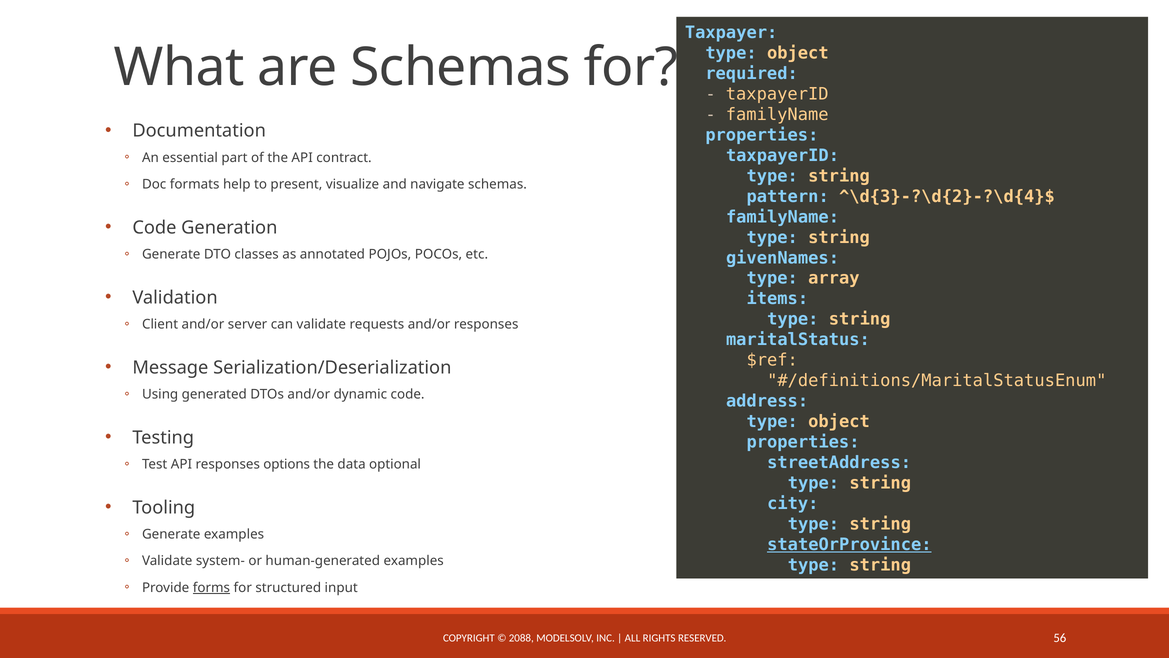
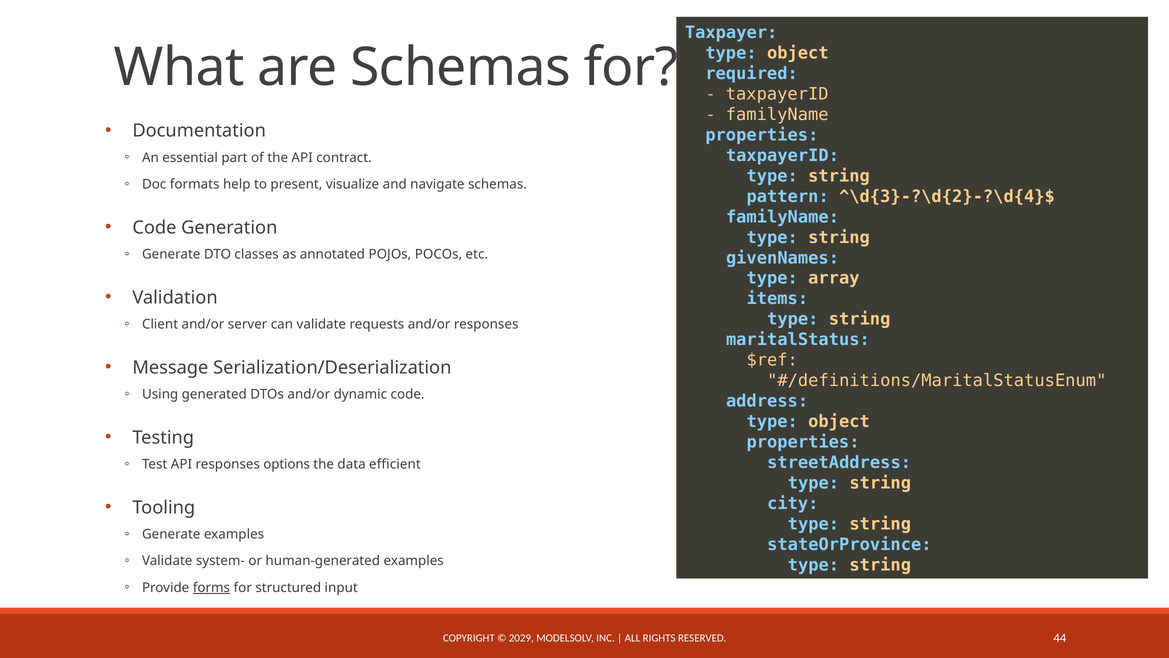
optional: optional -> efficient (395, 464)
stateOrProvince underline: present -> none (849, 544)
2088: 2088 -> 2029 (521, 638)
56: 56 -> 44 (1060, 638)
